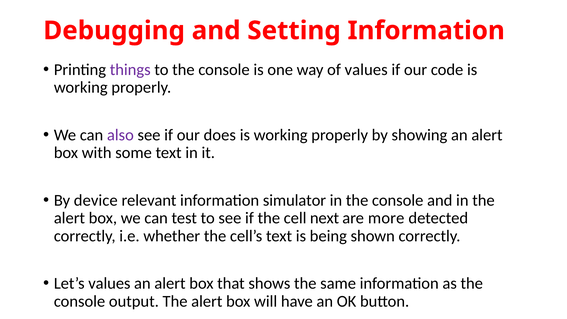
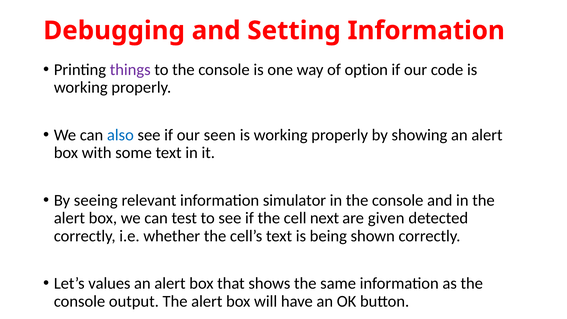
of values: values -> option (366, 70)
also colour: purple -> blue (120, 135)
does: does -> seen (220, 135)
device: device -> seeing (96, 200)
more: more -> given (386, 218)
